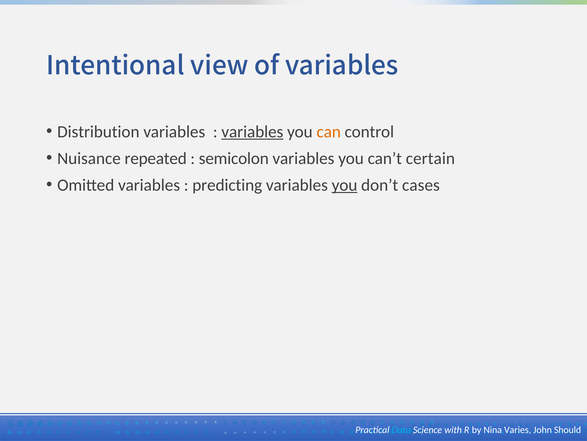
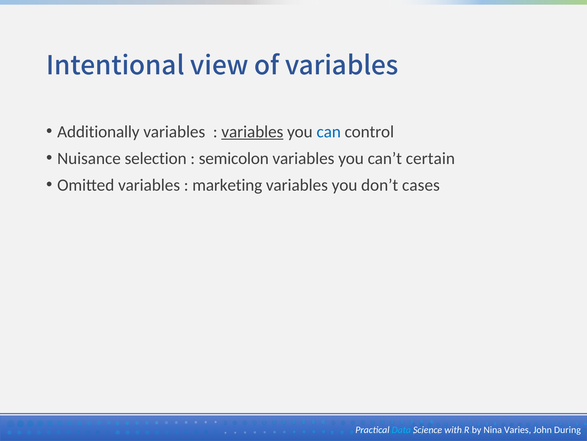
Distribution: Distribution -> Additionally (98, 132)
can colour: orange -> blue (329, 132)
repeated: repeated -> selection (156, 158)
predicting: predicting -> marketing (227, 185)
you underline: present -> none (345, 185)
Should: Should -> During (567, 429)
